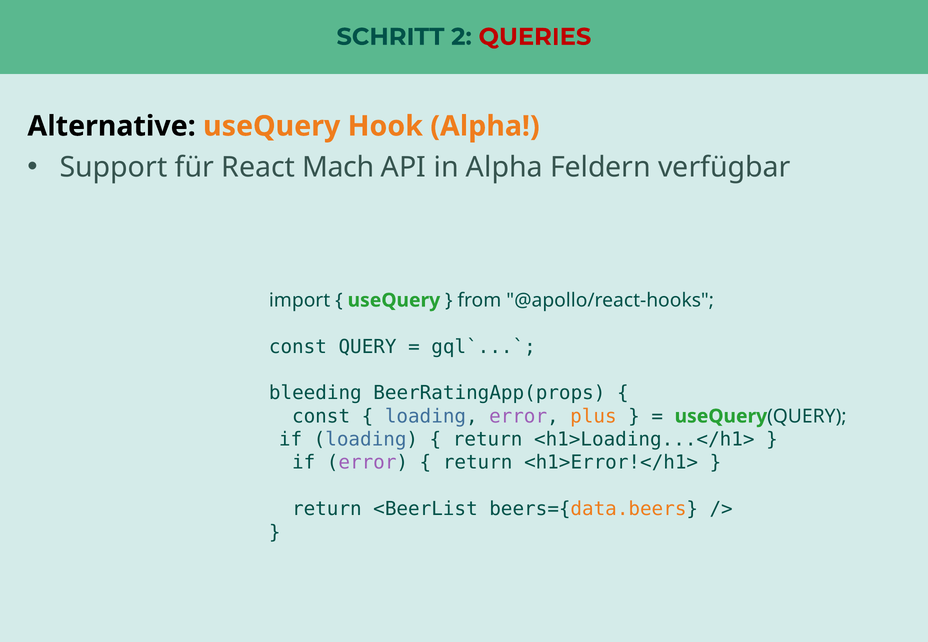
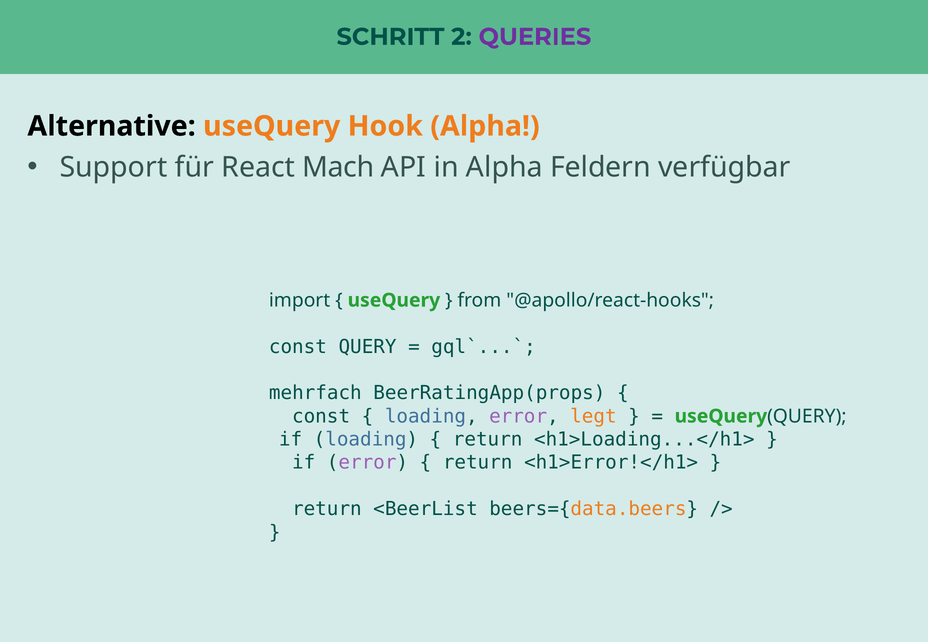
QUERIES colour: red -> purple (535, 37)
bleeding: bleeding -> mehrfach (315, 393)
plus: plus -> legt (593, 417)
